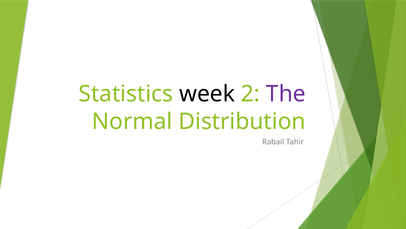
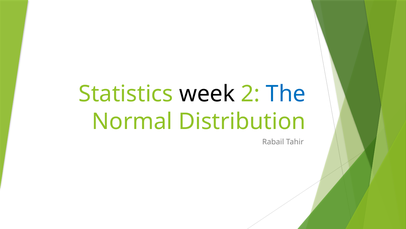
The colour: purple -> blue (286, 94)
